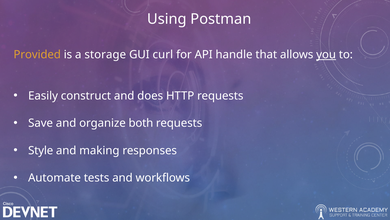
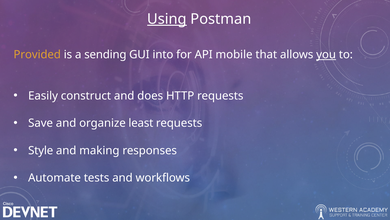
Using underline: none -> present (167, 19)
storage: storage -> sending (105, 55)
curl: curl -> into (163, 55)
handle: handle -> mobile (234, 55)
both: both -> least (141, 123)
